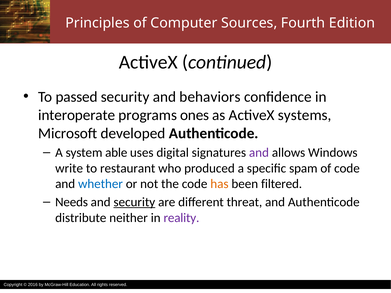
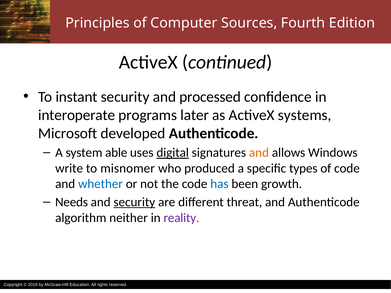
passed: passed -> instant (77, 97)
behaviors: behaviors -> processed (210, 97)
ones: ones -> later (195, 115)
digital underline: none -> present (173, 153)
and colour: purple -> orange (259, 153)
restaurant: restaurant -> misnomer (128, 168)
spam: spam -> types (303, 168)
has colour: orange -> blue (219, 184)
filtered: filtered -> growth (282, 184)
distribute: distribute -> algorithm (81, 218)
